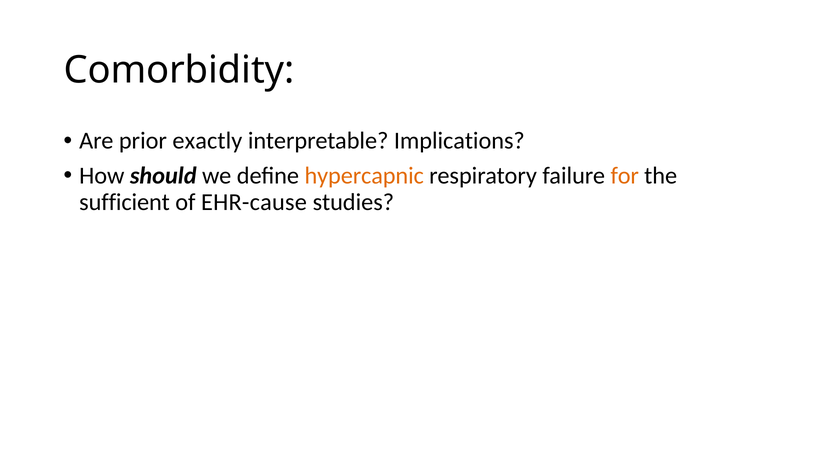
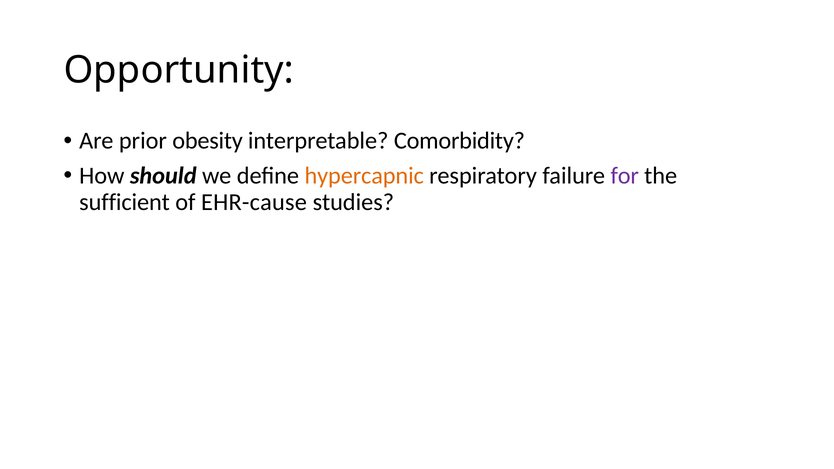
Comorbidity: Comorbidity -> Opportunity (179, 70)
exactly: exactly -> obesity (208, 141)
Implications: Implications -> Comorbidity (459, 141)
for colour: orange -> purple (625, 176)
